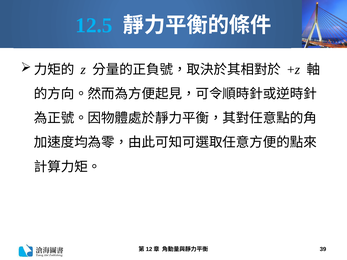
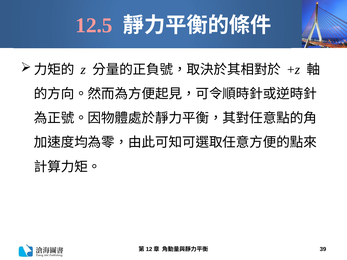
12.5 colour: light blue -> pink (94, 25)
